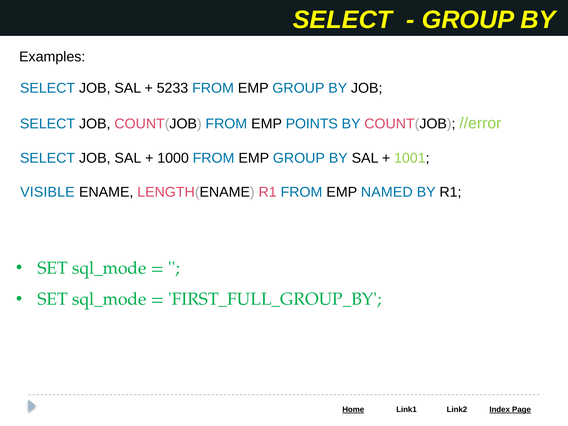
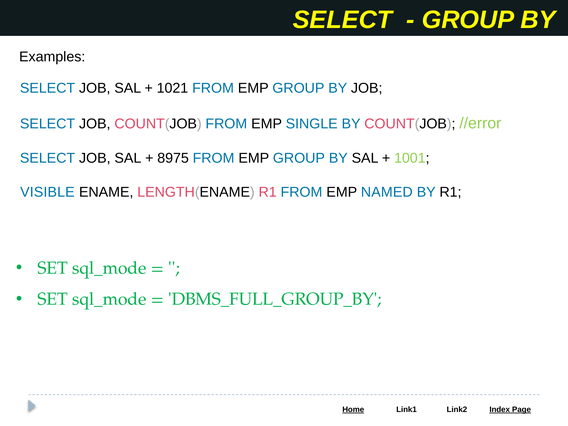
5233: 5233 -> 1021 (172, 88)
POINTS: POINTS -> SINGLE (312, 124)
1000: 1000 -> 8975 (173, 158)
FIRST_FULL_GROUP_BY: FIRST_FULL_GROUP_BY -> DBMS_FULL_GROUP_BY (275, 299)
